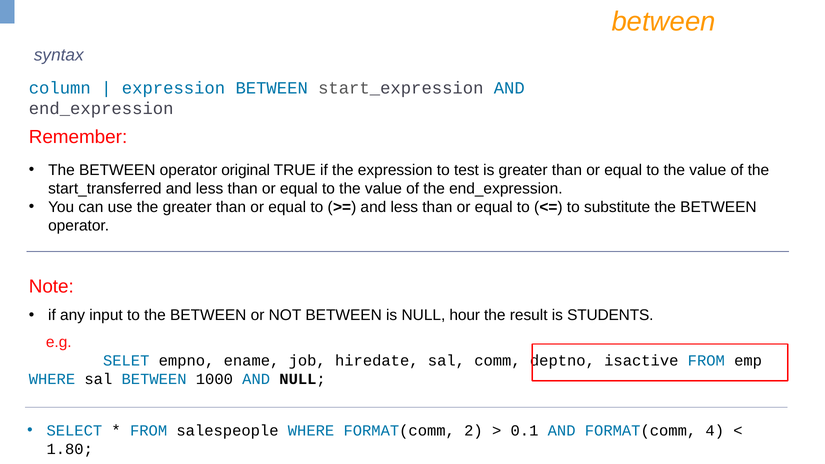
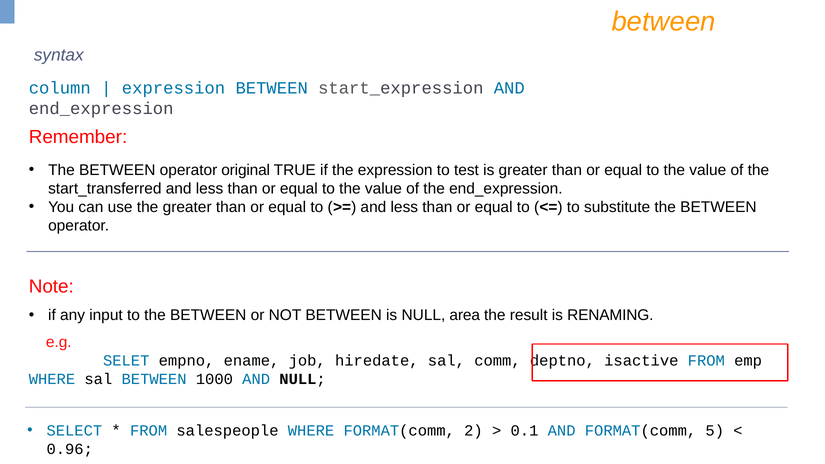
hour: hour -> area (465, 315)
STUDENTS: STUDENTS -> RENAMING (610, 315)
4: 4 -> 5 (715, 431)
1.80: 1.80 -> 0.96 (70, 449)
